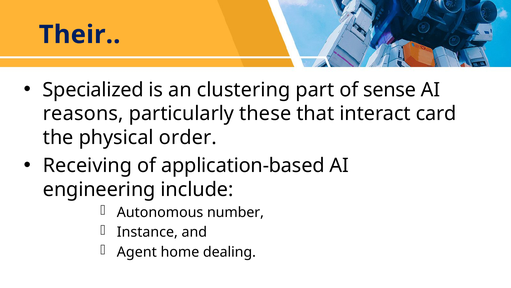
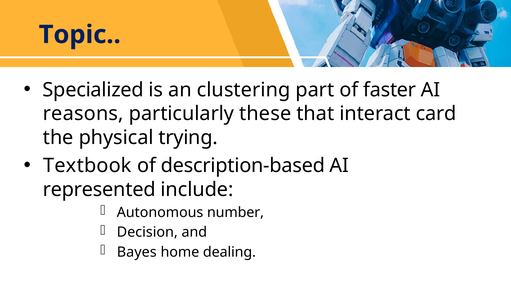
Their: Their -> Topic (80, 35)
sense: sense -> faster (390, 90)
order: order -> trying (188, 137)
Receiving: Receiving -> Textbook (87, 165)
application-based: application-based -> description-based (243, 165)
engineering: engineering -> represented (99, 189)
Instance: Instance -> Decision (147, 232)
Agent: Agent -> Bayes (137, 252)
